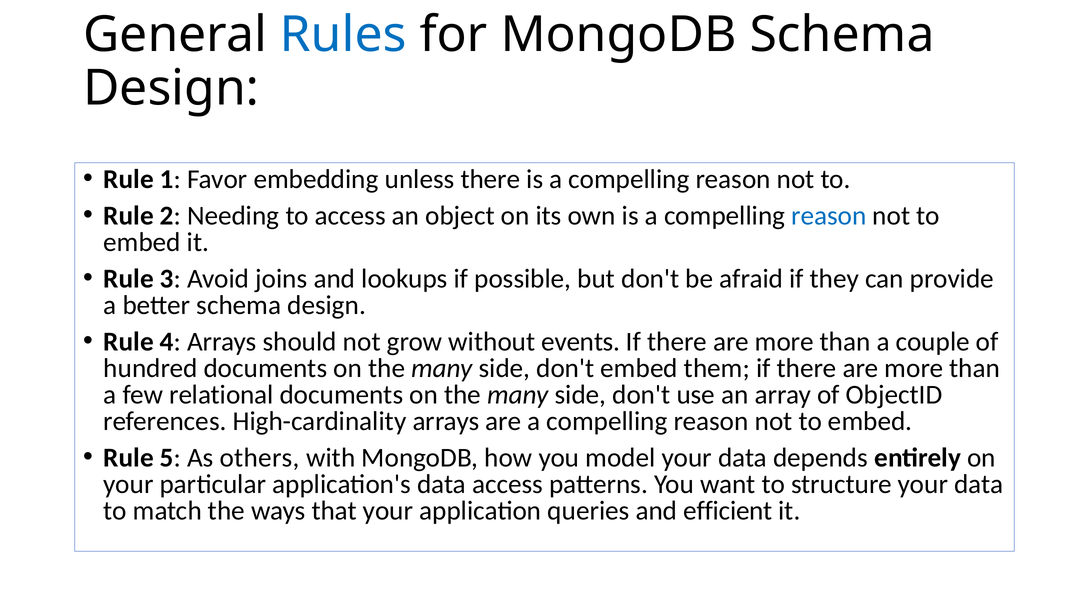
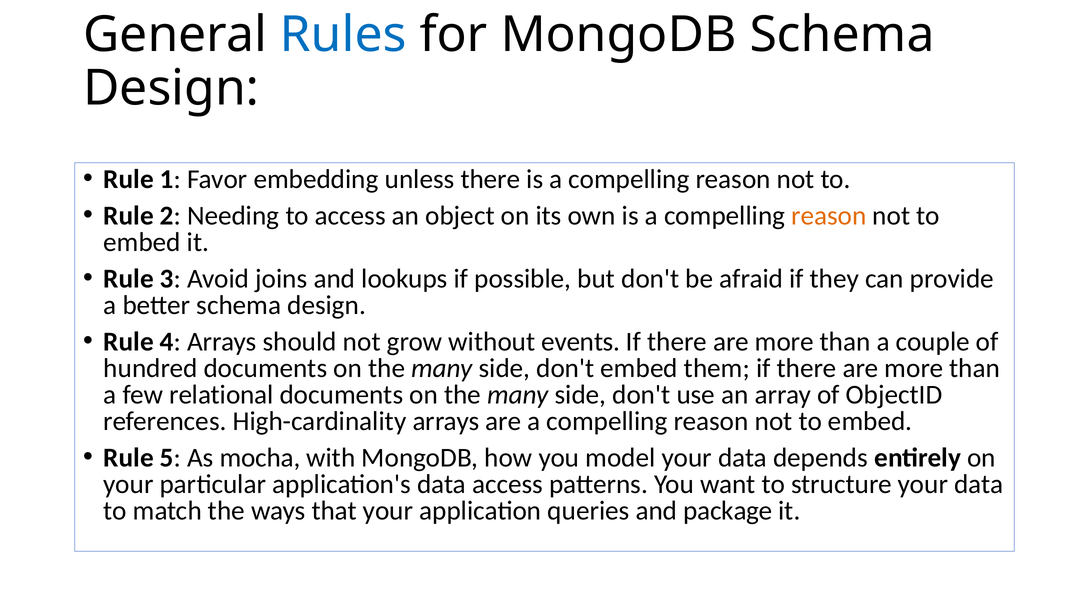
reason colour: blue -> orange (829, 216)
others: others -> mocha (260, 458)
efficient: efficient -> package (728, 511)
